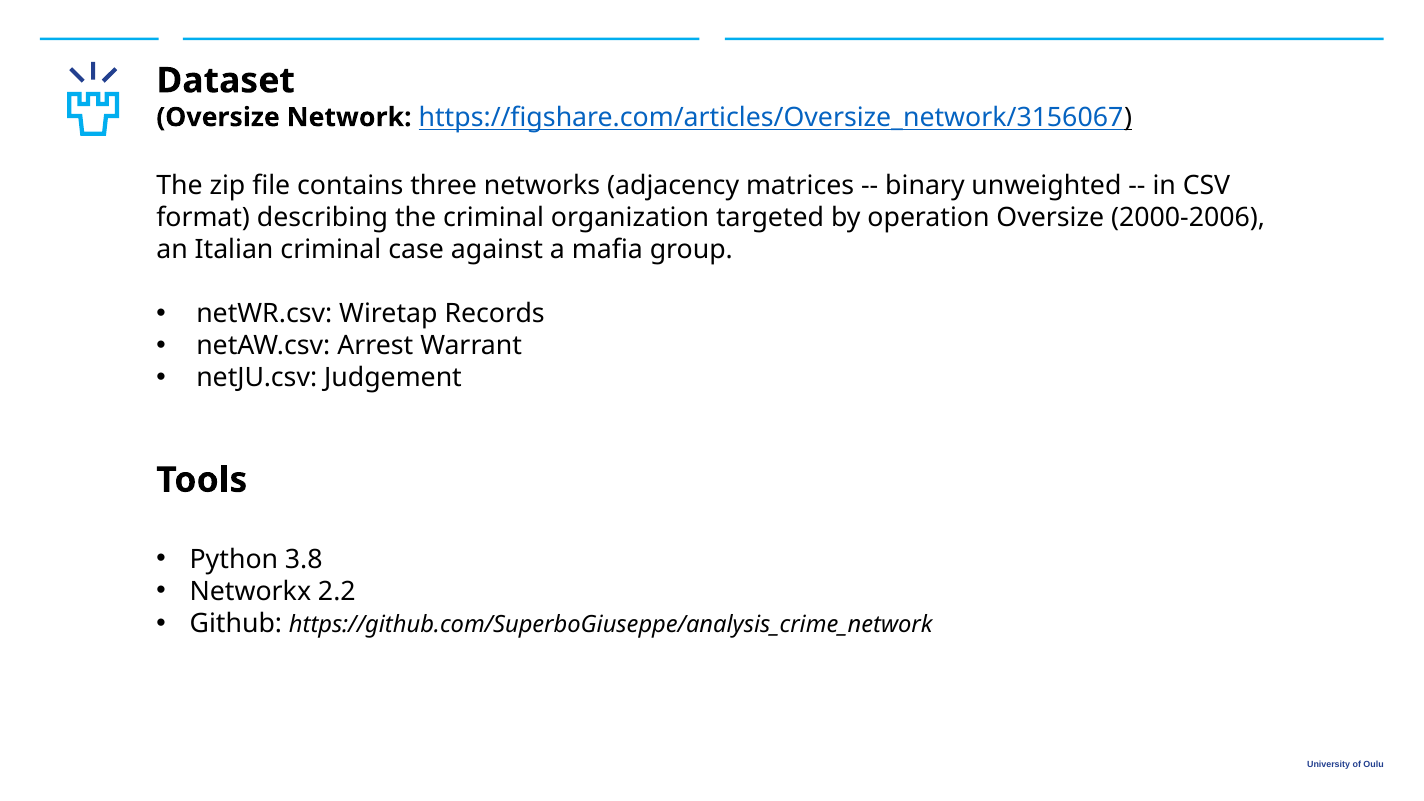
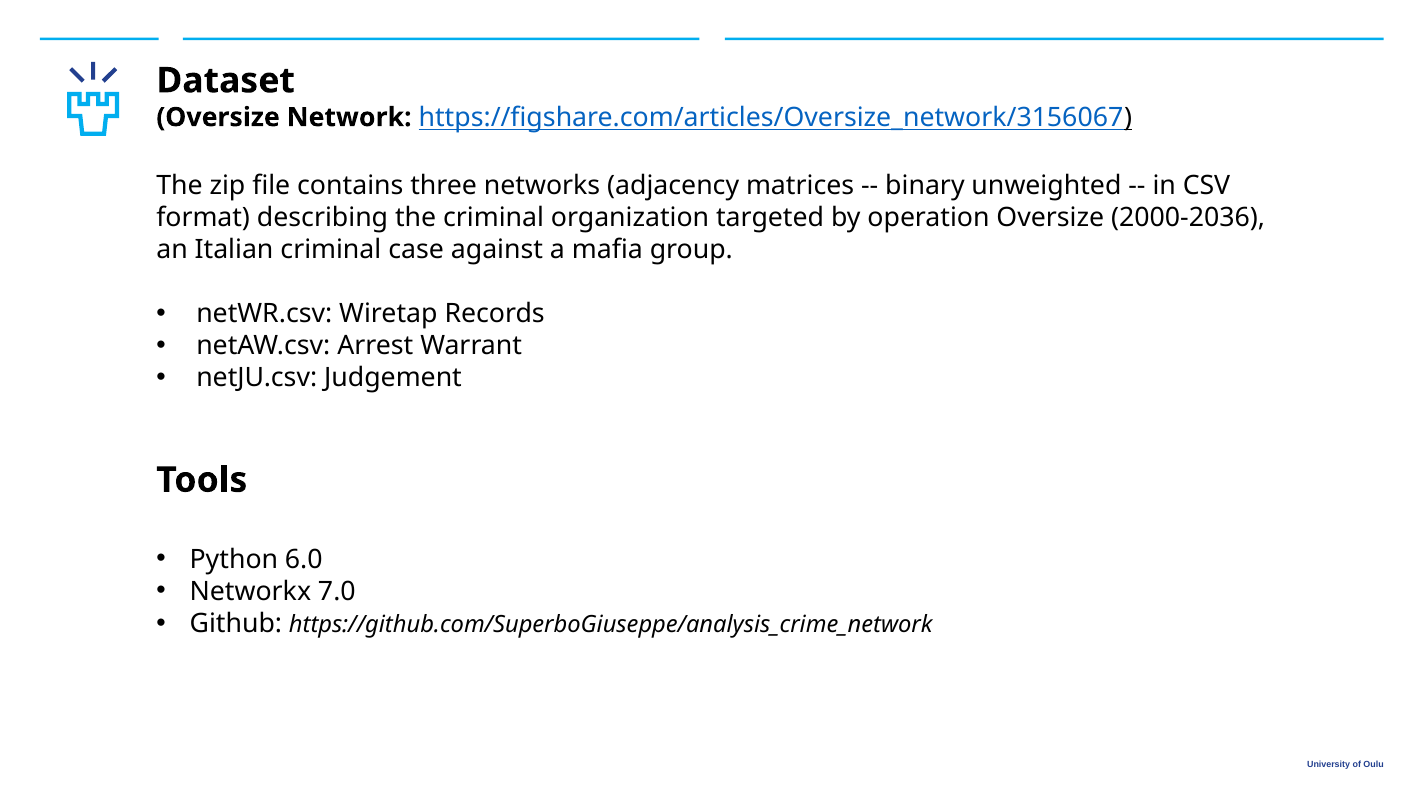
2000-2006: 2000-2006 -> 2000-2036 (1188, 218)
3.8: 3.8 -> 6.0 (304, 560)
2.2: 2.2 -> 7.0 (337, 592)
